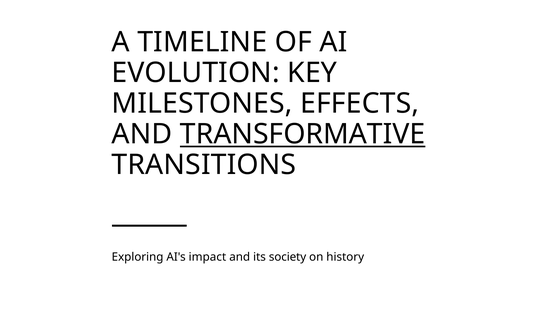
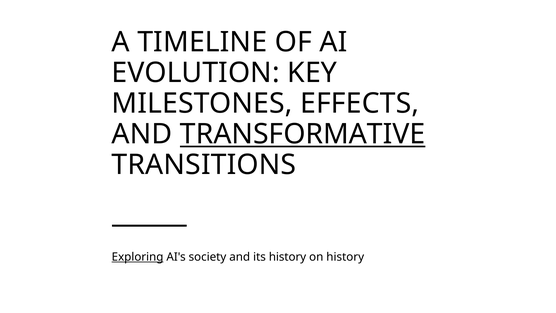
Exploring underline: none -> present (138, 257)
impact: impact -> society (207, 257)
its society: society -> history (288, 257)
